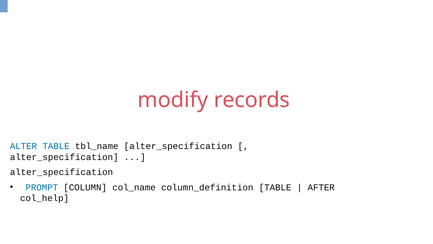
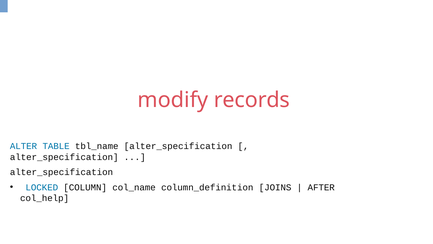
PROMPT: PROMPT -> LOCKED (42, 187)
column_definition TABLE: TABLE -> JOINS (275, 187)
